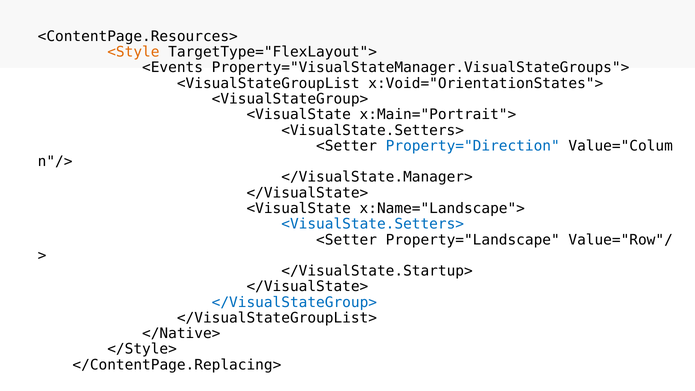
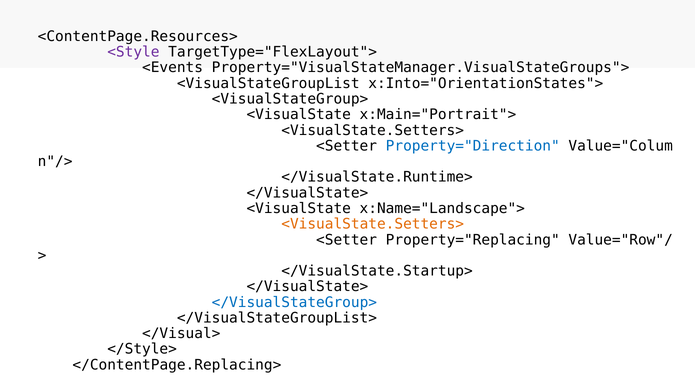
<Style colour: orange -> purple (133, 52)
x:Void="OrientationStates">: x:Void="OrientationStates"> -> x:Into="OrientationStates"> (486, 83)
</VisualState.Manager>: </VisualState.Manager> -> </VisualState.Runtime> (377, 177)
<VisualState.Setters> colour: blue -> orange (373, 224)
Property="Landscape: Property="Landscape -> Property="Replacing (473, 240)
</Native>: </Native> -> </Visual> (181, 334)
